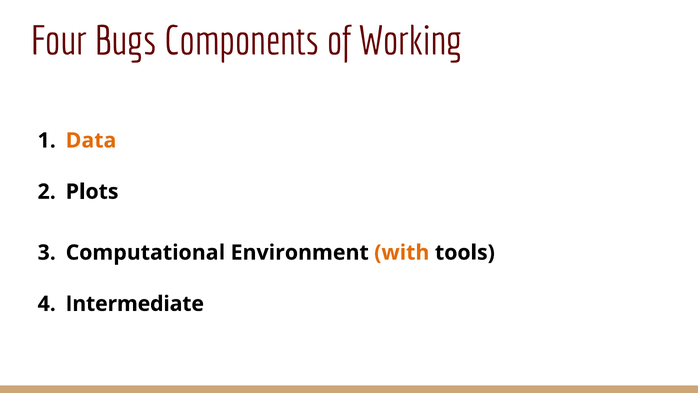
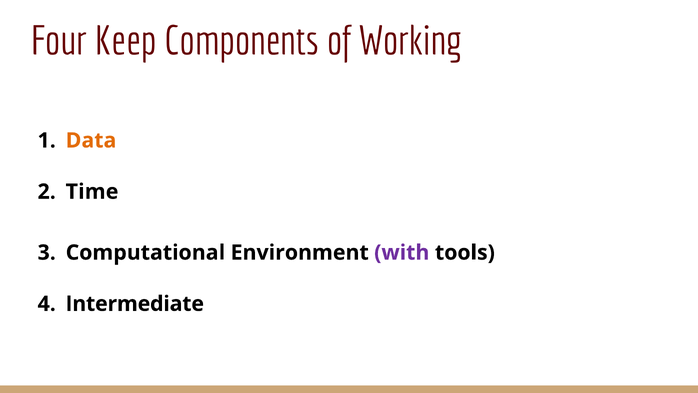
Bugs: Bugs -> Keep (126, 41)
Plots: Plots -> Time (92, 192)
with colour: orange -> purple (402, 252)
